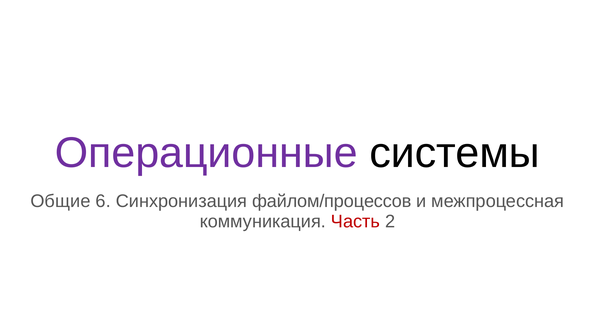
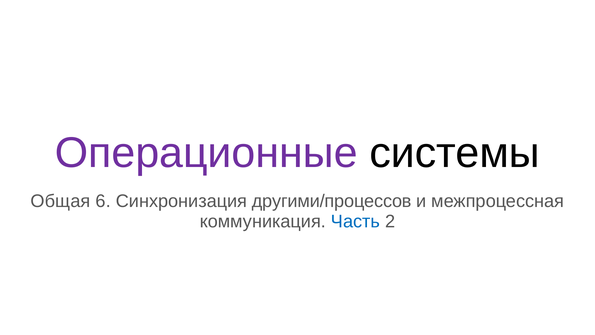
Общие: Общие -> Общая (60, 201)
файлом/процессов: файлом/процессов -> другими/процессов (332, 201)
Часть colour: red -> blue (356, 221)
